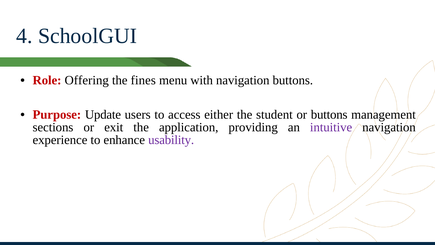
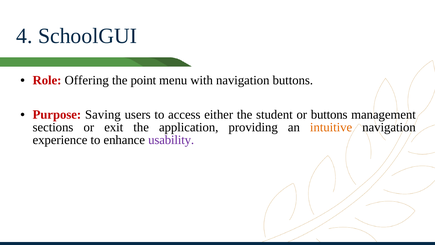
fines: fines -> point (143, 80)
Update: Update -> Saving (103, 115)
intuitive colour: purple -> orange (331, 127)
